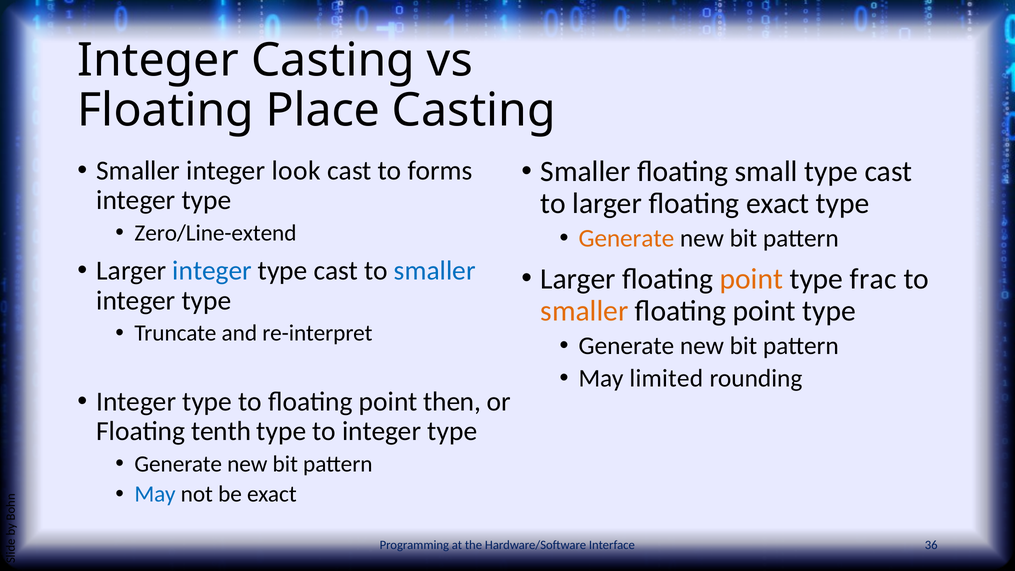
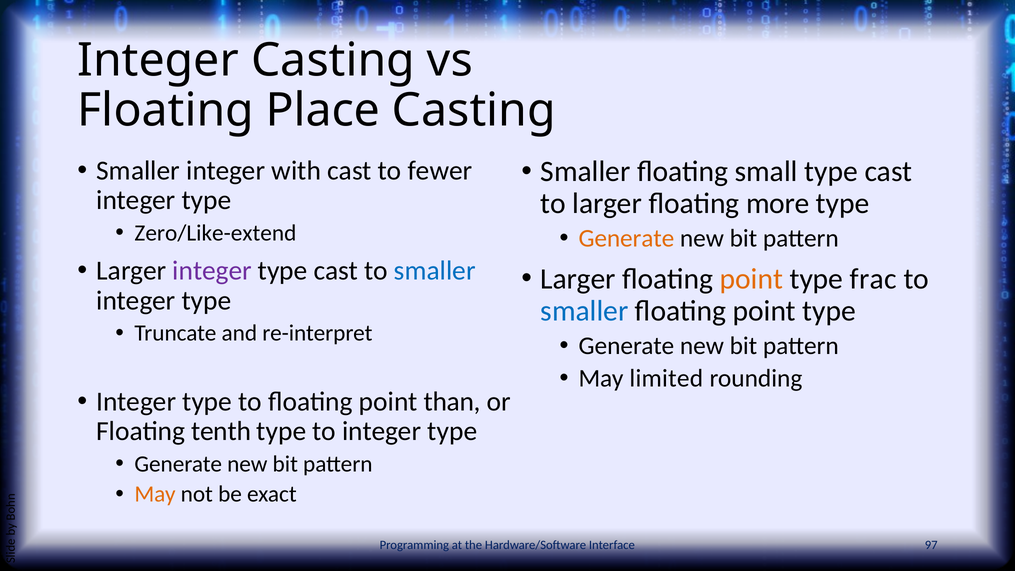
look: look -> with (296, 170)
forms: forms -> fewer (440, 170)
floating exact: exact -> more (778, 204)
Zero/Line-extend: Zero/Line-extend -> Zero/Like-extend (215, 233)
integer colour: blue -> purple (212, 271)
smaller colour: orange -> blue (584, 311)
then: then -> than (452, 401)
May colour: blue -> orange (155, 494)
36: 36 -> 97 (931, 545)
